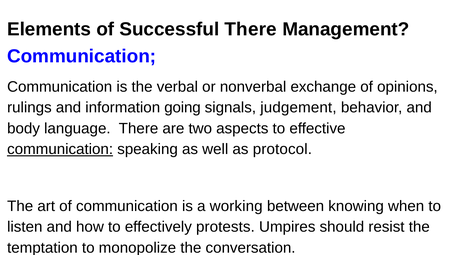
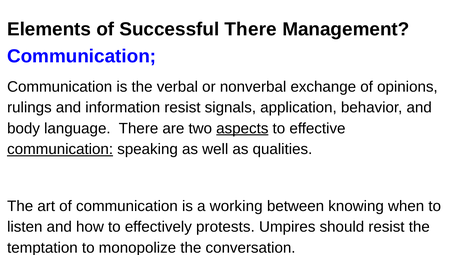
information going: going -> resist (182, 108)
judgement: judgement -> application (299, 108)
aspects underline: none -> present (242, 129)
protocol: protocol -> qualities (282, 149)
